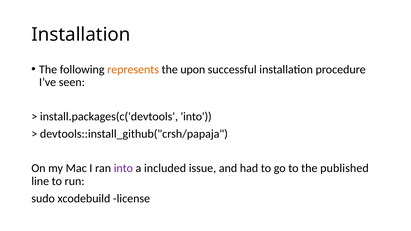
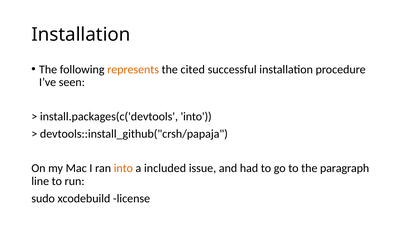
upon: upon -> cited (193, 69)
into colour: purple -> orange (123, 168)
published: published -> paragraph (345, 168)
